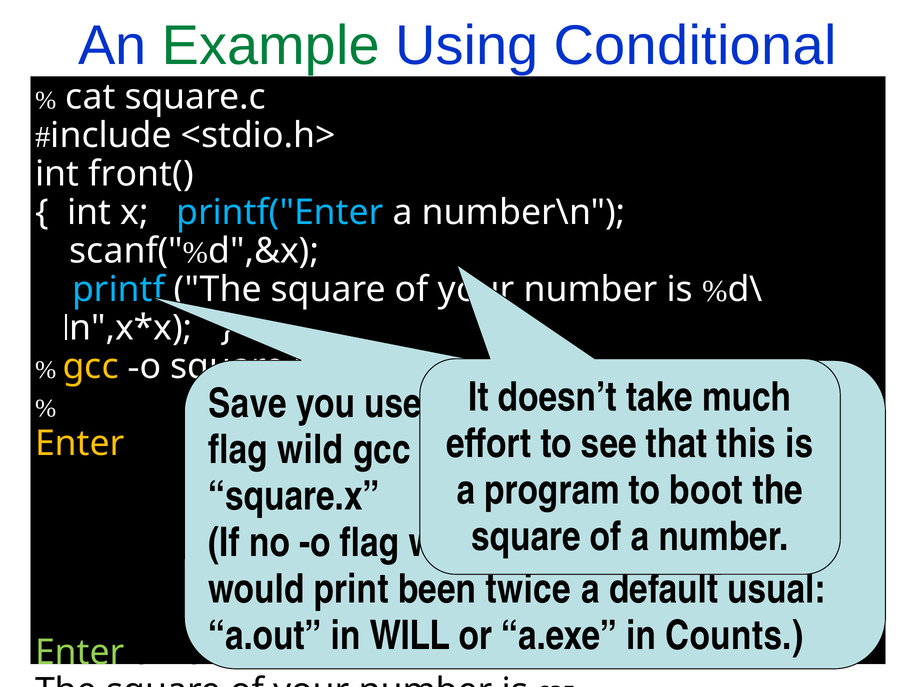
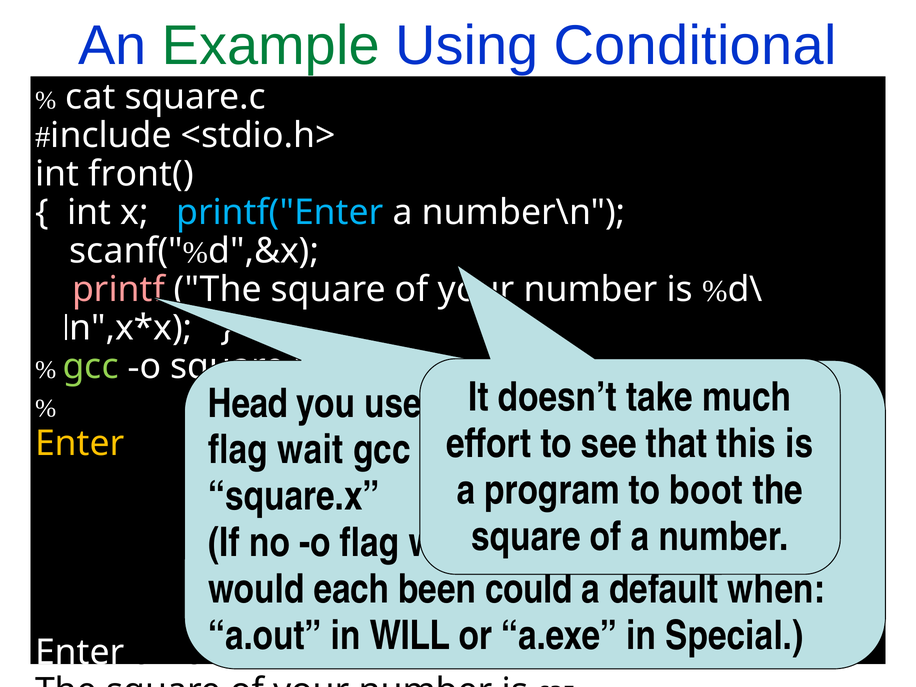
printf colour: light blue -> pink (118, 290)
gcc colour: yellow -> light green (91, 367)
Save: Save -> Head (248, 404)
wild: wild -> wait (310, 450)
print: print -> each (351, 589)
twice: twice -> could (529, 589)
usual: usual -> when (776, 589)
Counts: Counts -> Special (734, 636)
Enter colour: light green -> white (80, 652)
